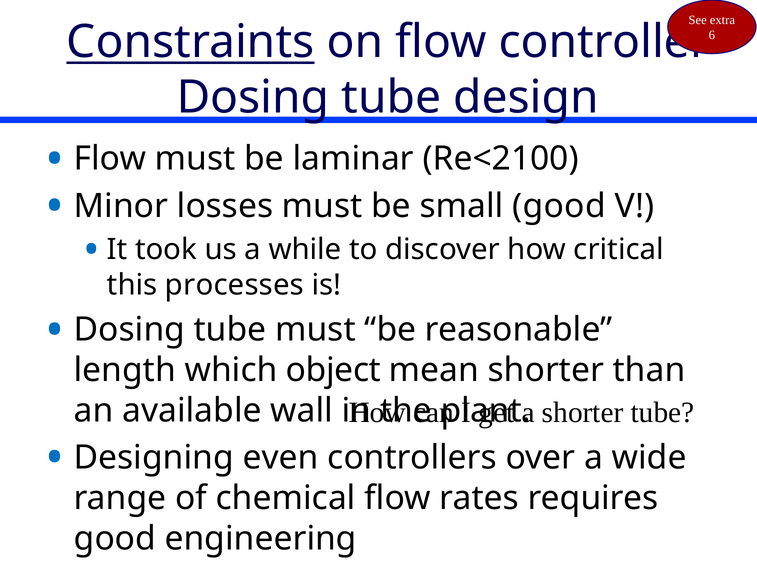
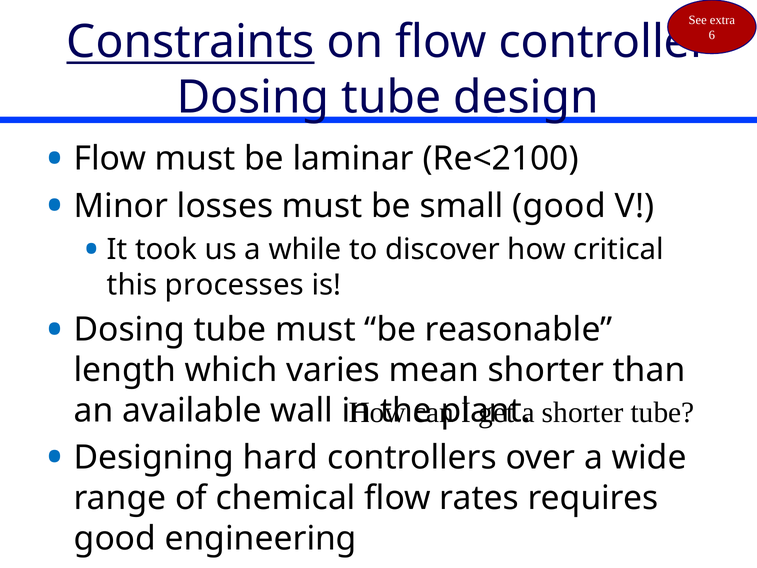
object: object -> varies (333, 370)
even: even -> hard (280, 458)
